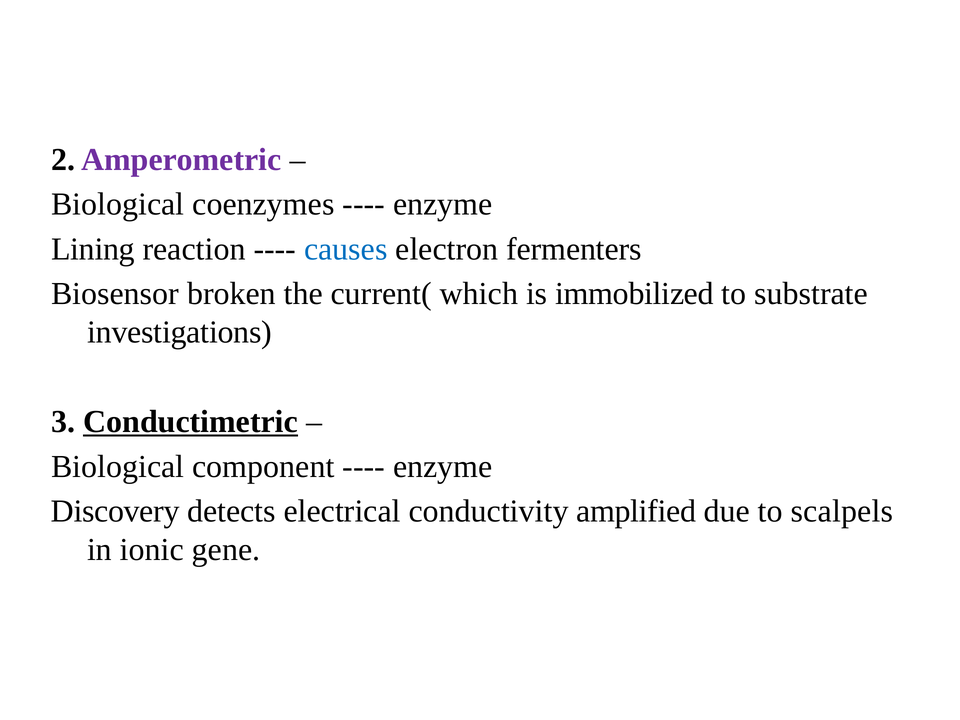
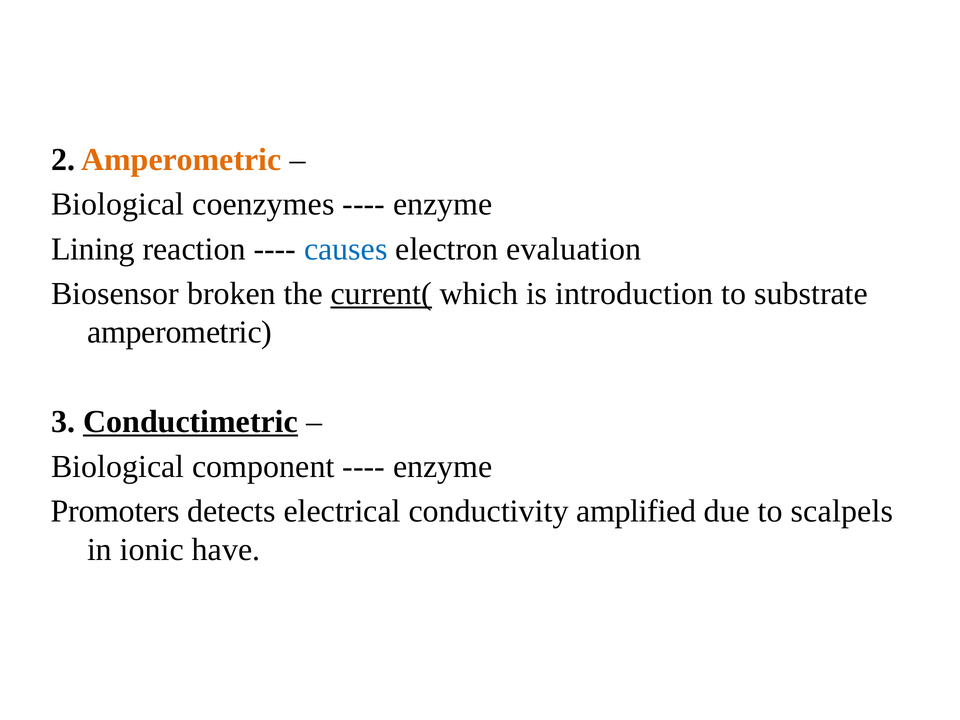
Amperometric colour: purple -> orange (181, 159)
fermenters: fermenters -> evaluation (574, 249)
current( underline: none -> present (381, 294)
immobilized: immobilized -> introduction (634, 294)
investigations: investigations -> amperometric (180, 332)
Discovery: Discovery -> Promoters (115, 511)
gene: gene -> have (226, 550)
